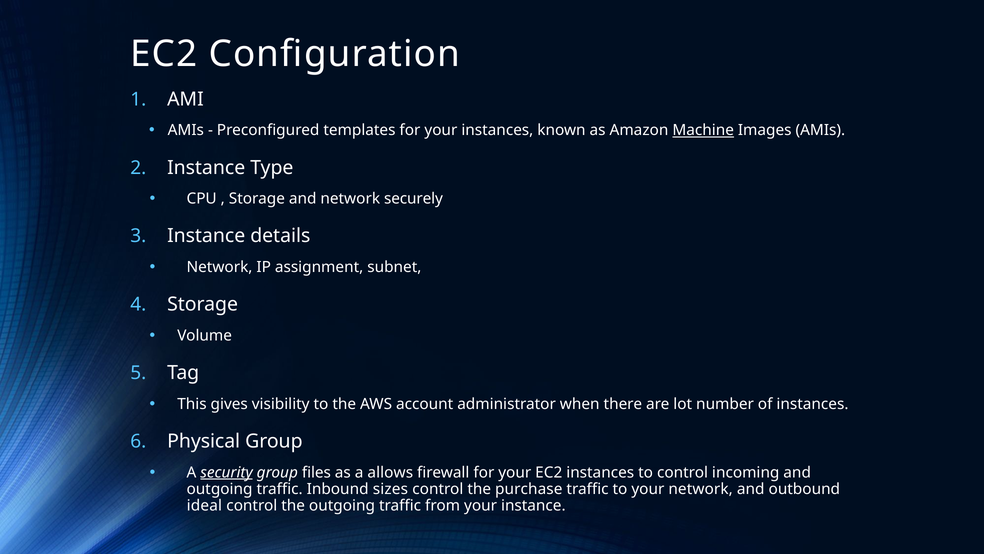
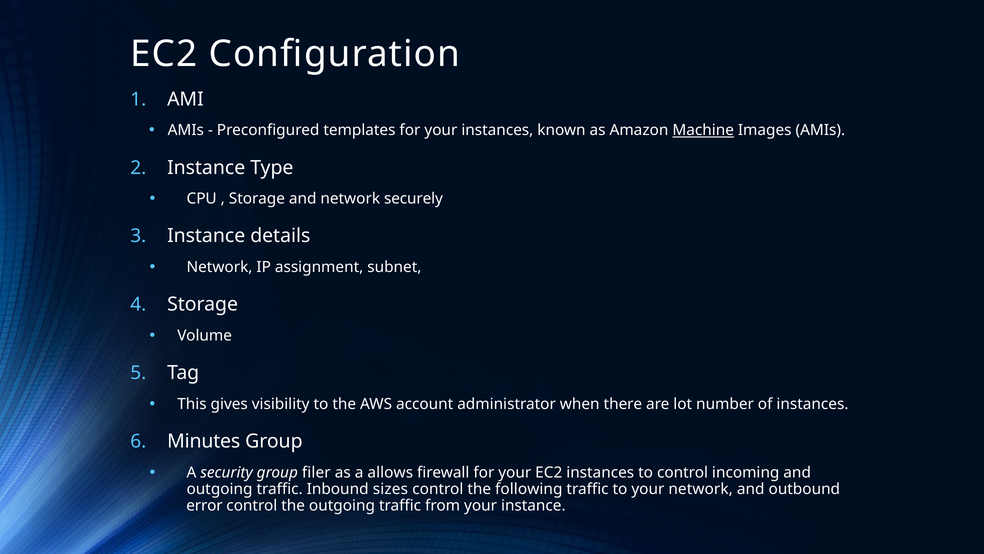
Physical: Physical -> Minutes (204, 441)
security underline: present -> none (227, 472)
files: files -> filer (316, 472)
purchase: purchase -> following (529, 489)
ideal: ideal -> error (205, 506)
